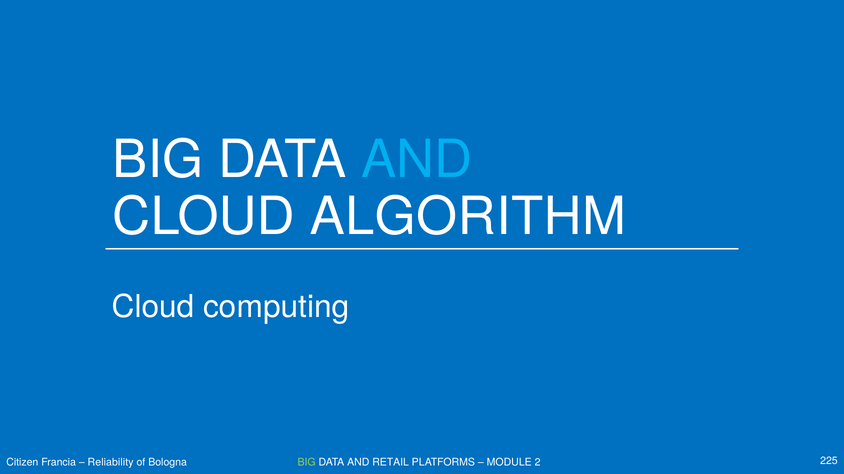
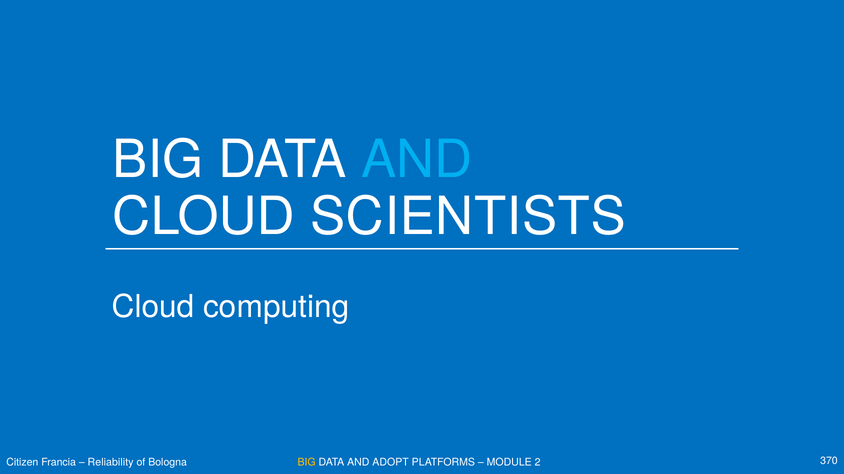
ALGORITHM: ALGORITHM -> SCIENTISTS (468, 217)
BIG colour: light green -> yellow (307, 463)
RETAIL: RETAIL -> ADOPT (391, 463)
225: 225 -> 370 (829, 462)
